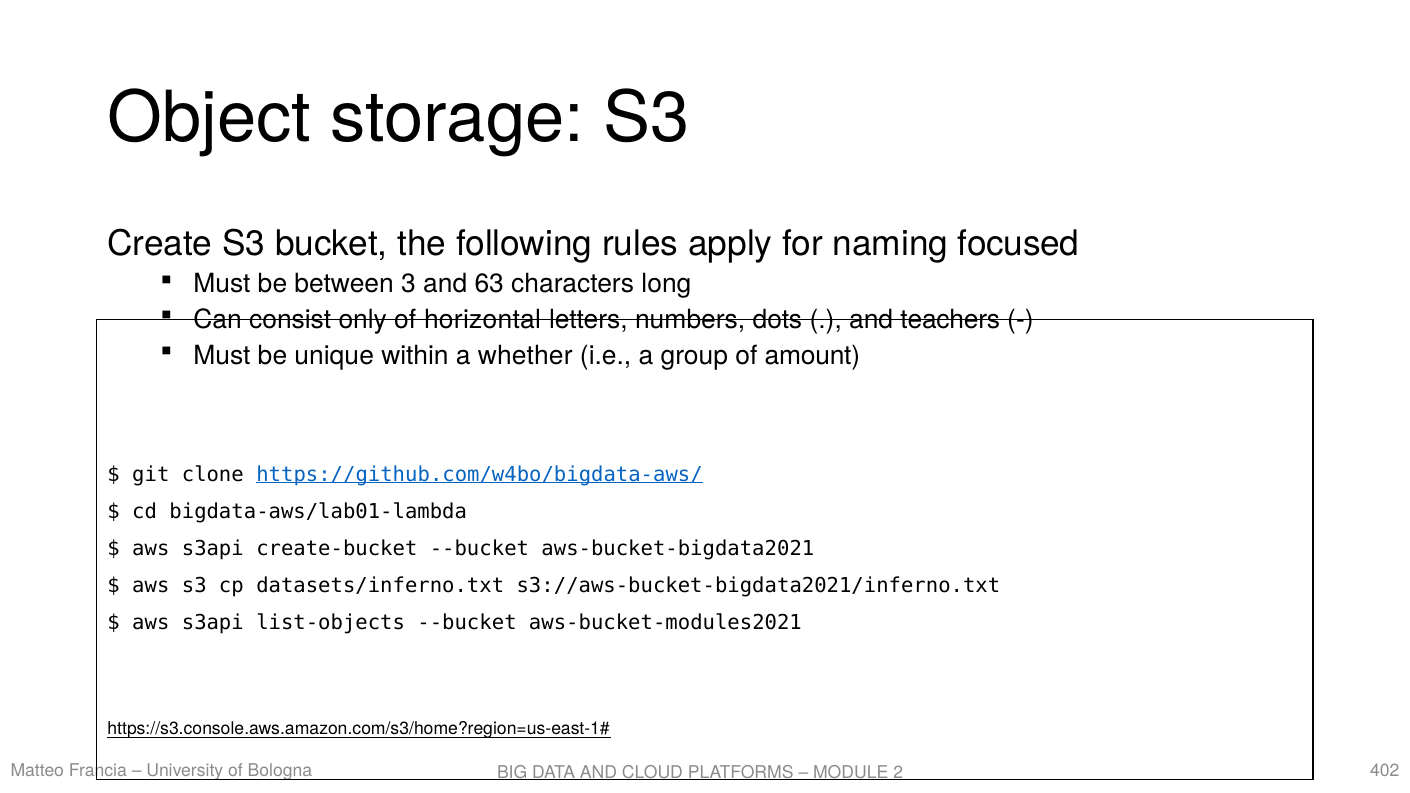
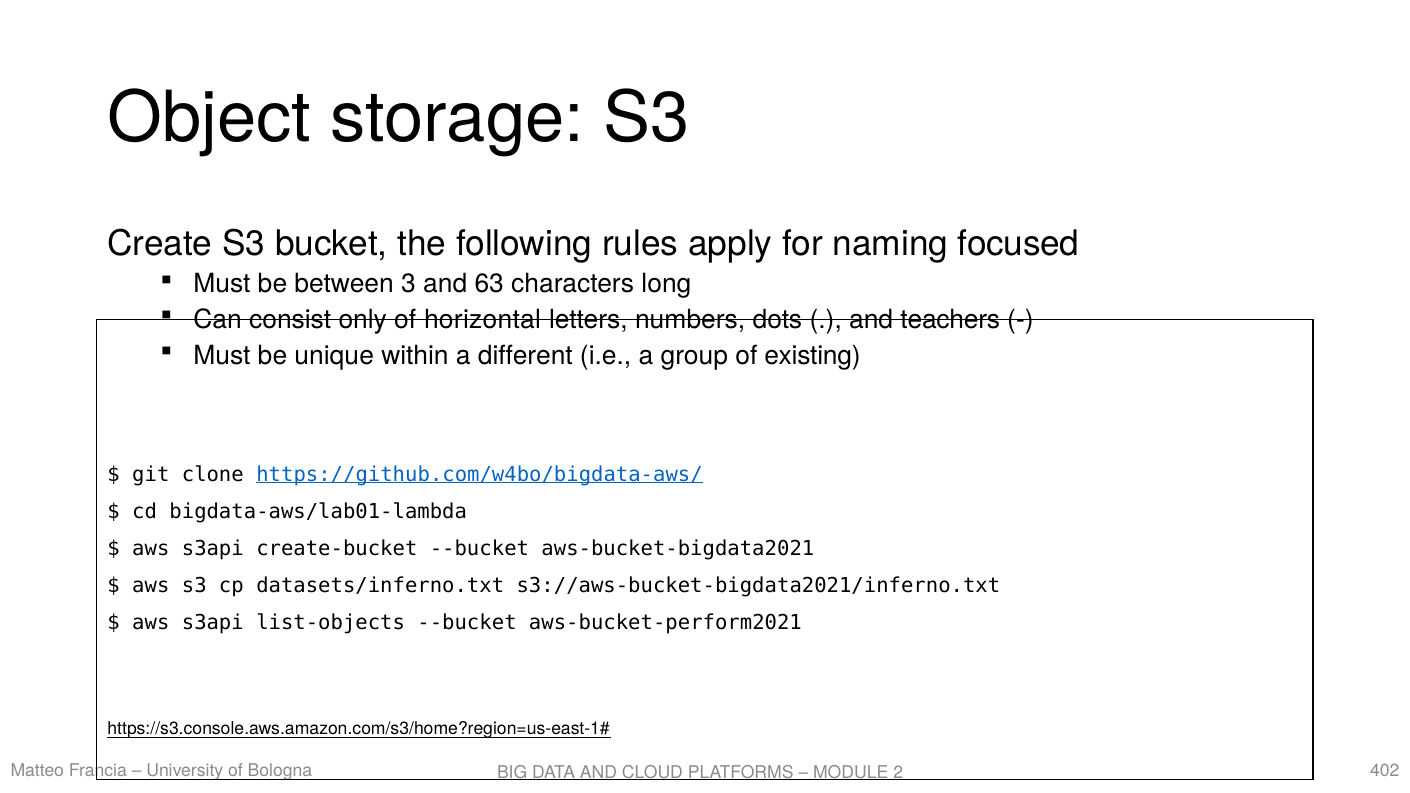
whether: whether -> different (525, 356)
amount: amount -> existing (812, 356)
aws-bucket-modules2021: aws-bucket-modules2021 -> aws-bucket-perform2021 (665, 623)
